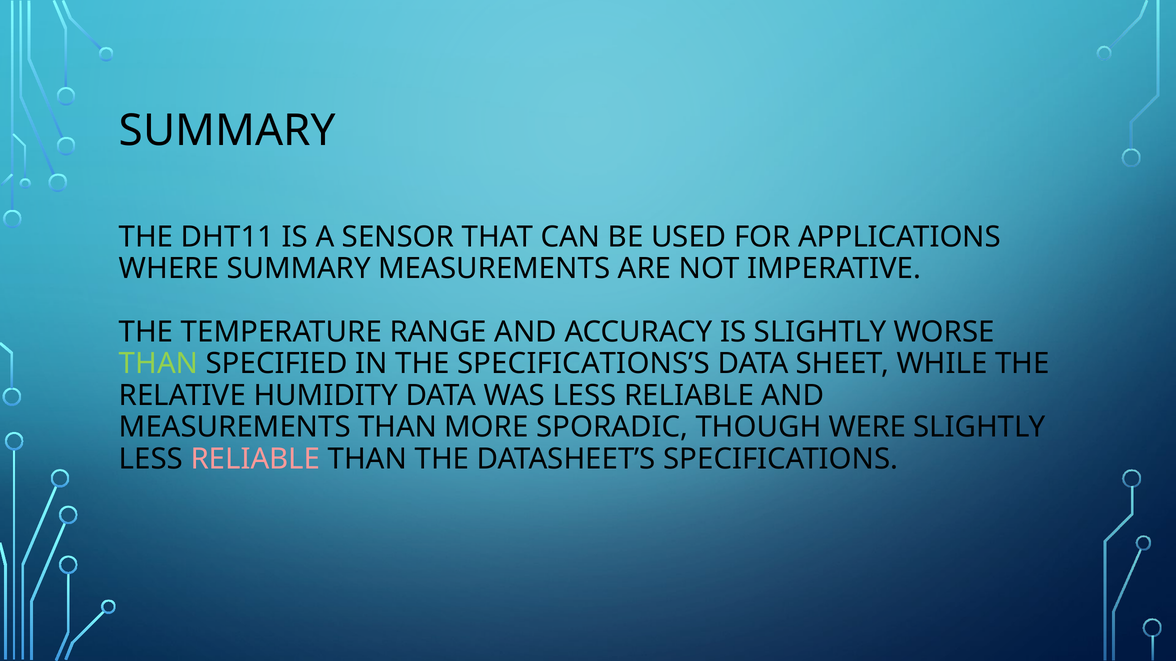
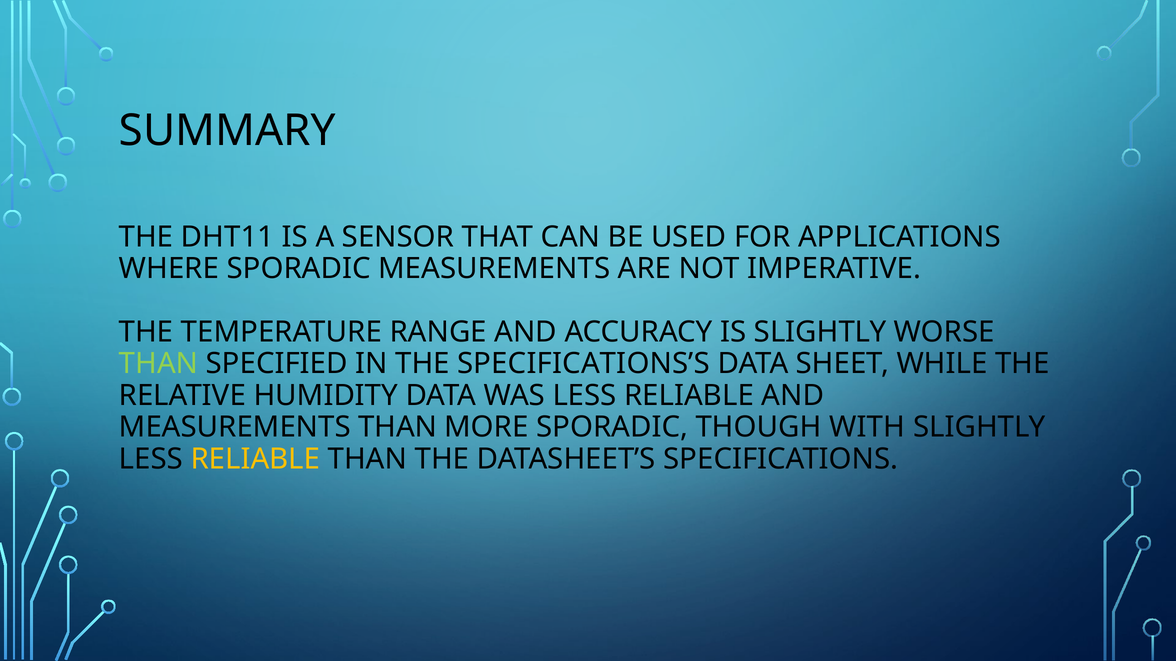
WHERE SUMMARY: SUMMARY -> SPORADIC (299, 269)
WERE: WERE -> WITH (867, 428)
RELIABLE colour: pink -> yellow (255, 459)
